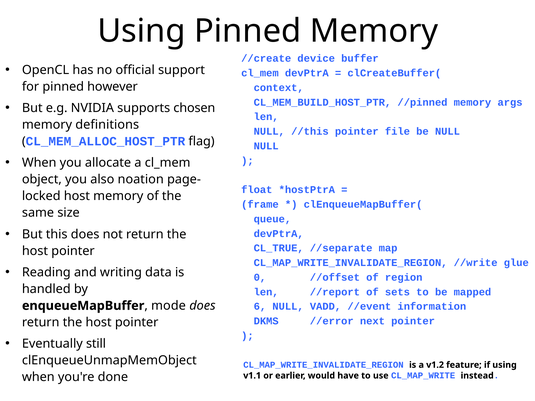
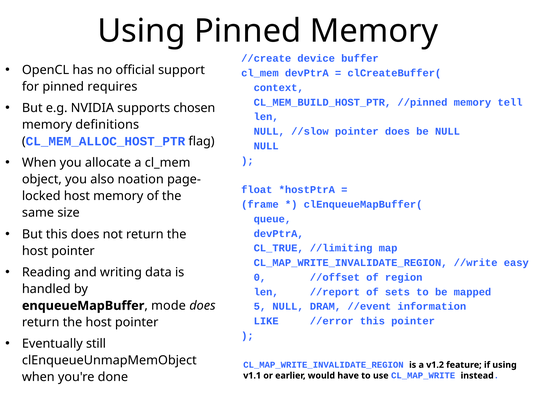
however: however -> requires (112, 87)
args: args -> tell (510, 102)
//this: //this -> //slow (310, 132)
pointer file: file -> does (397, 132)
//separate: //separate -> //limiting (341, 248)
glue: glue -> easy (516, 263)
6: 6 -> 5 (260, 307)
VADD: VADD -> DRAM (326, 307)
DKMS: DKMS -> LIKE (266, 321)
//error next: next -> this (372, 321)
